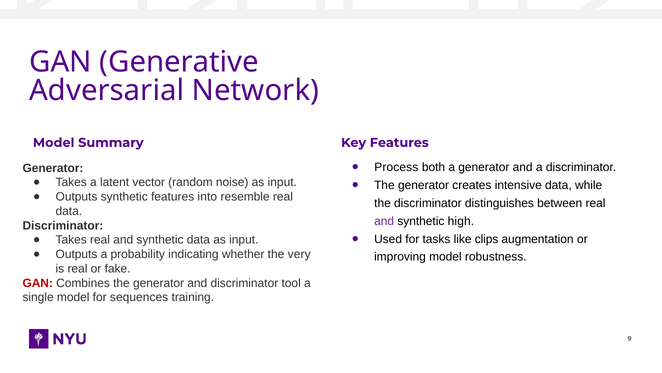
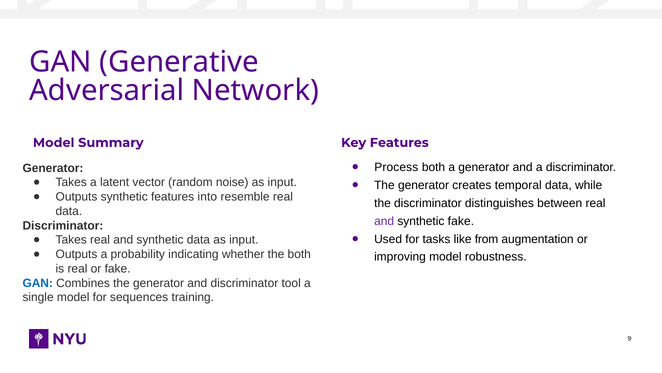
intensive: intensive -> temporal (518, 185)
synthetic high: high -> fake (461, 221)
clips: clips -> from (487, 239)
the very: very -> both (299, 254)
GAN colour: red -> blue (38, 283)
